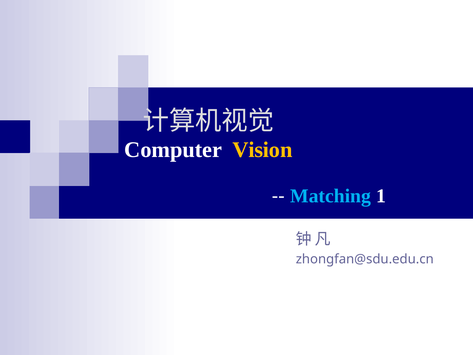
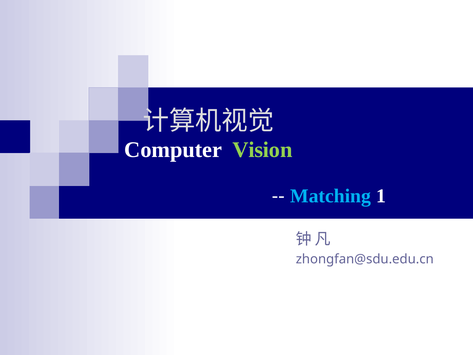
Vision colour: yellow -> light green (262, 150)
